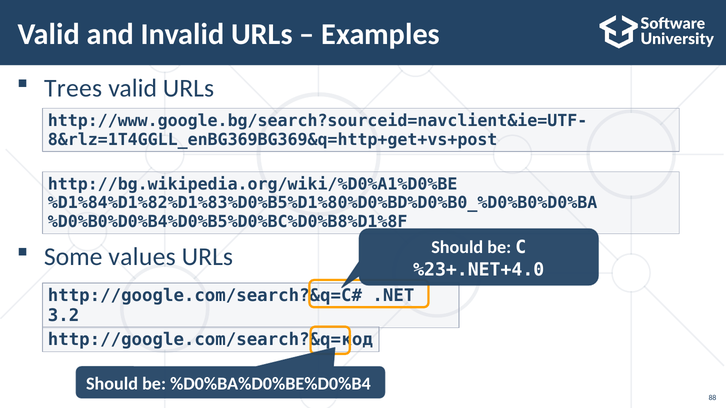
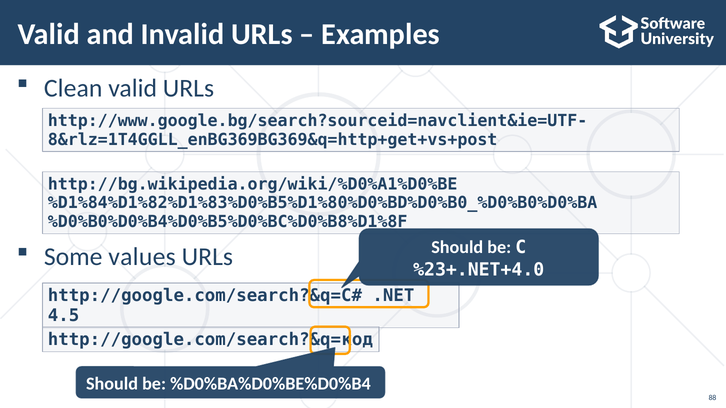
Trees: Trees -> Clean (73, 88)
3.2: 3.2 -> 4.5 (64, 316)
